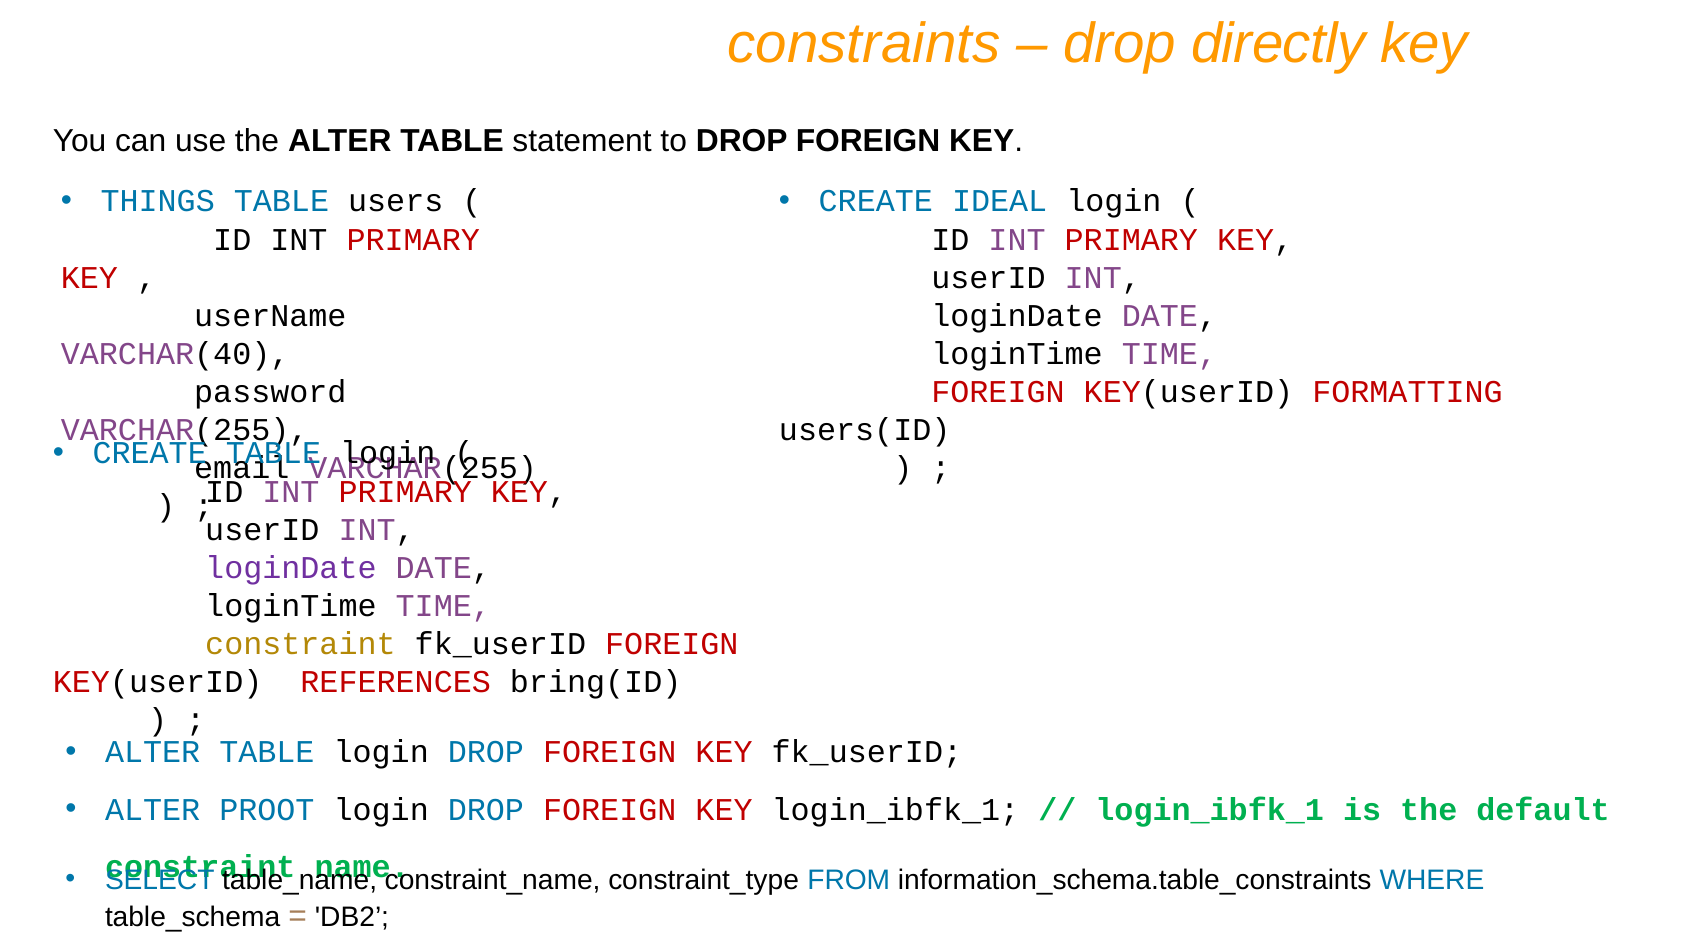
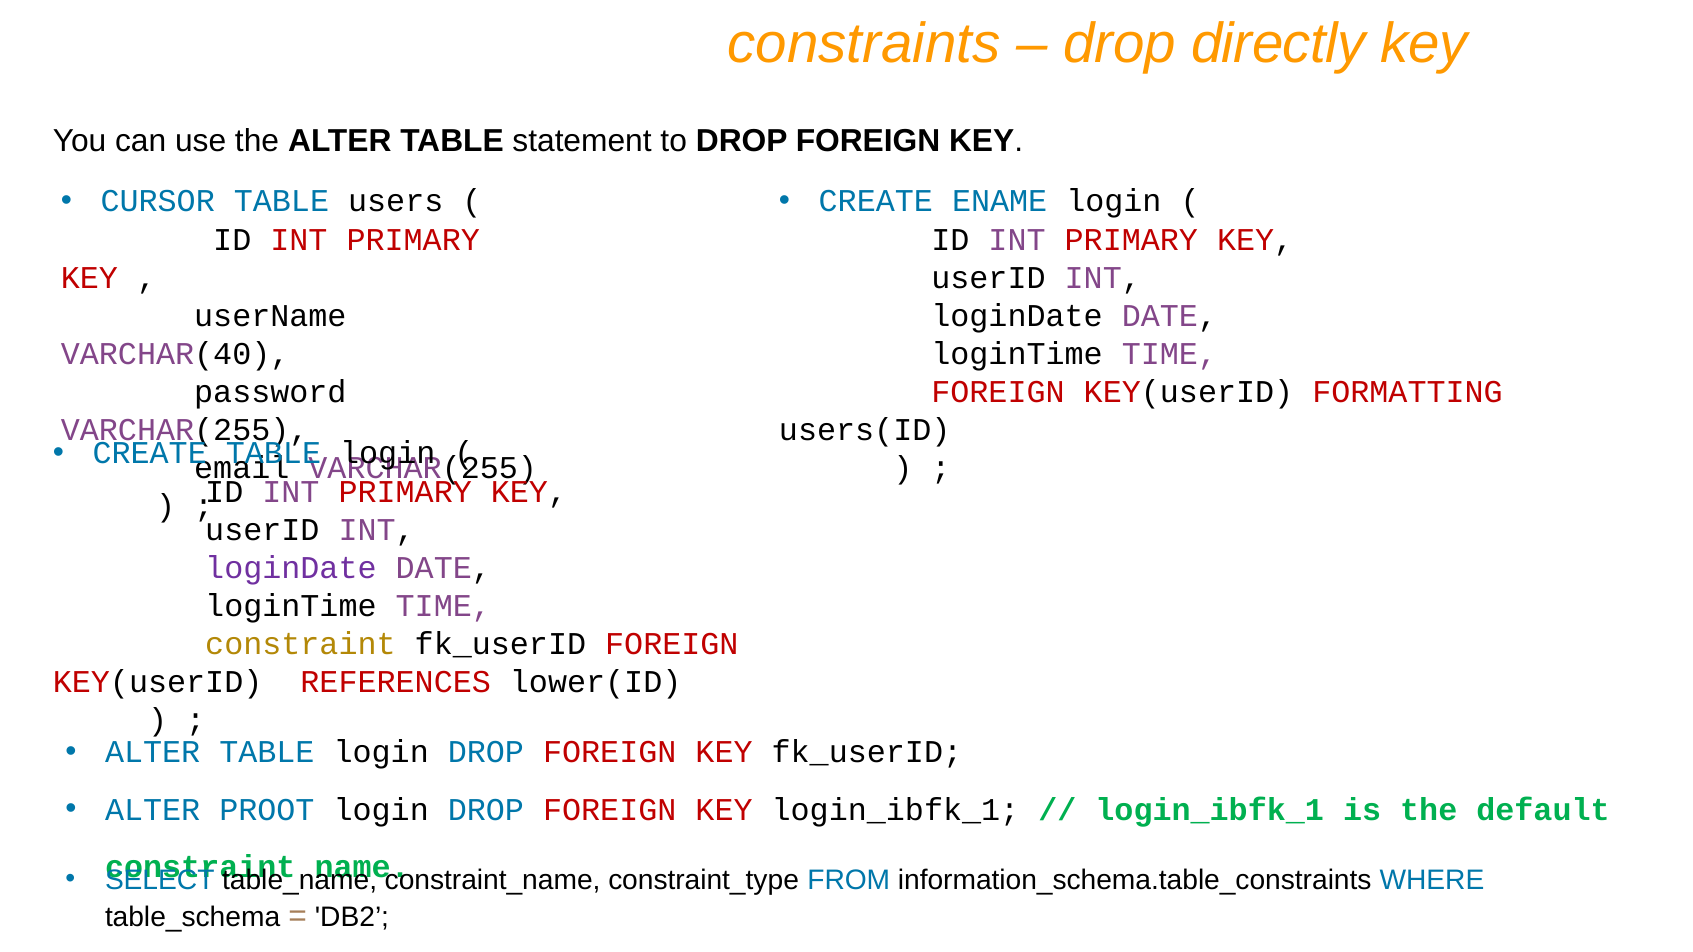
THINGS: THINGS -> CURSOR (158, 202)
IDEAL: IDEAL -> ENAME (1000, 202)
INT colour: black -> red (299, 240)
bring(ID: bring(ID -> lower(ID (596, 682)
